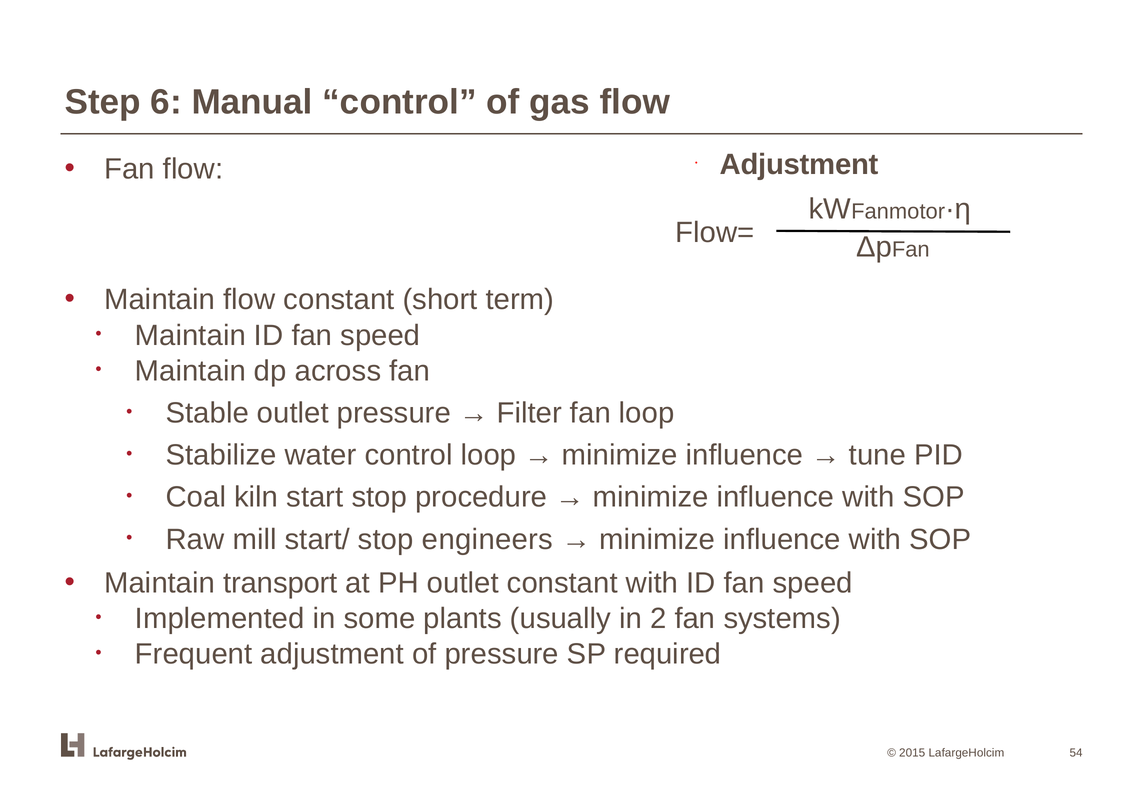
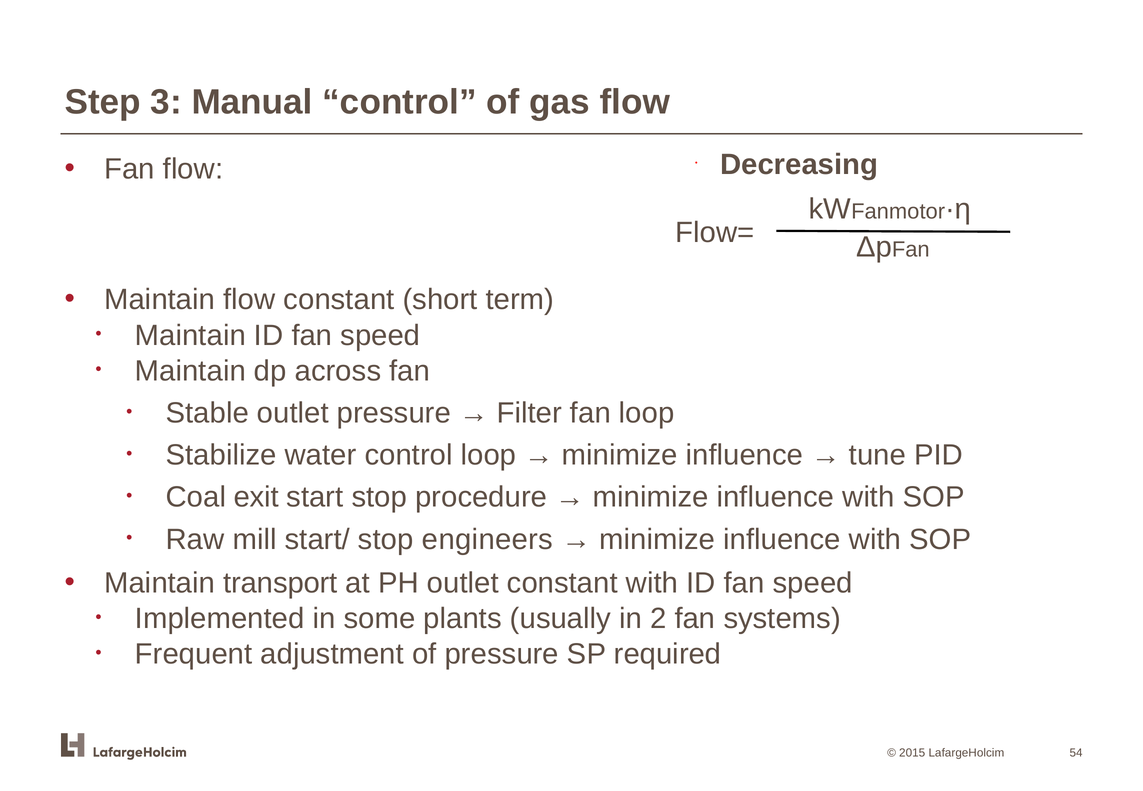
6: 6 -> 3 (166, 102)
Adjustment: Adjustment -> Decreasing (799, 165)
kiln: kiln -> exit (256, 498)
